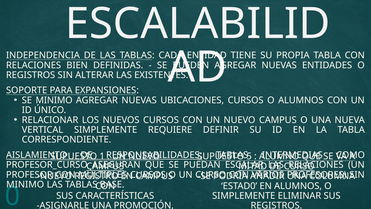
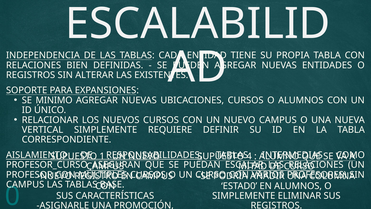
5: 5 -> 4 (249, 156)
MINIMO: MINIMO -> CAMPUS (25, 184)
